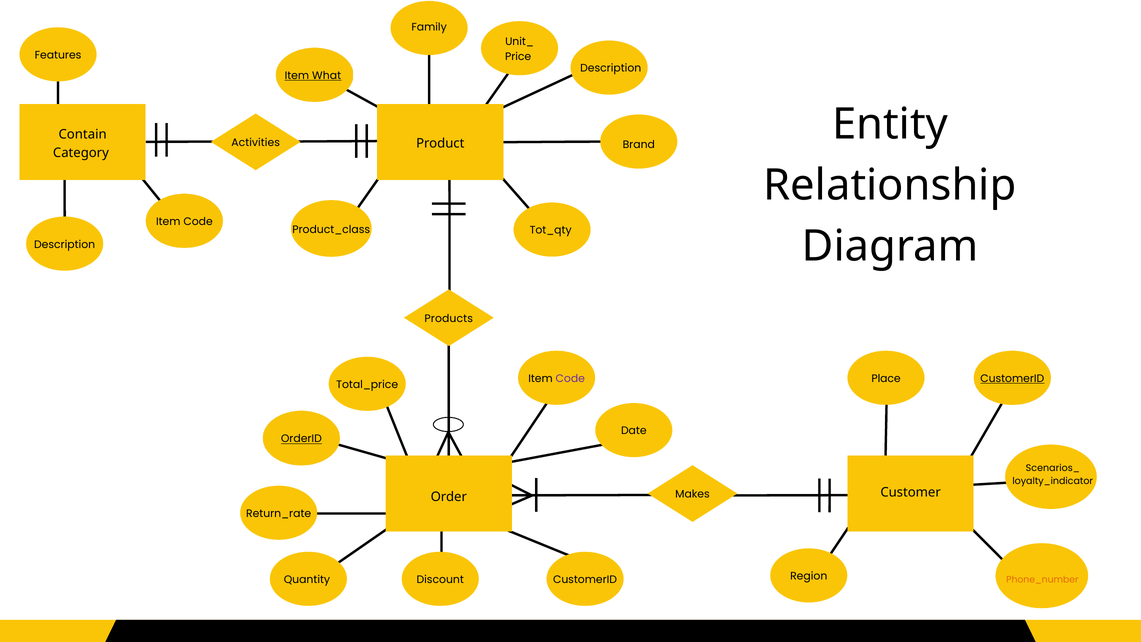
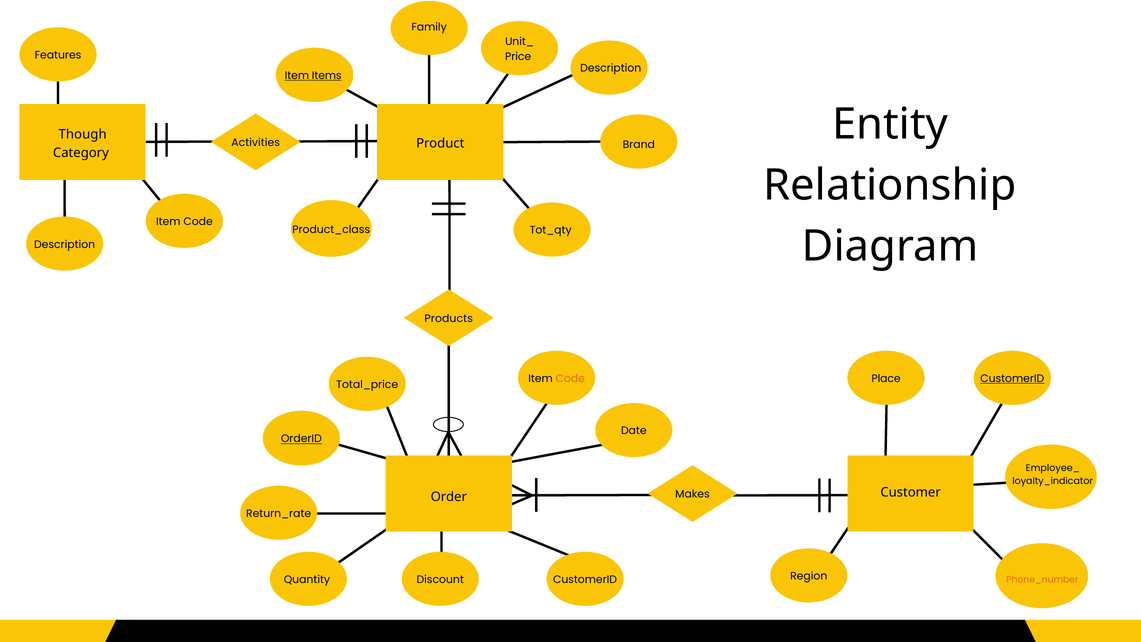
What: What -> Items (327, 76)
Contain: Contain -> Though (83, 134)
Code colour: purple -> orange (570, 378)
Scenarios_: Scenarios_ -> Employee_ (1053, 468)
